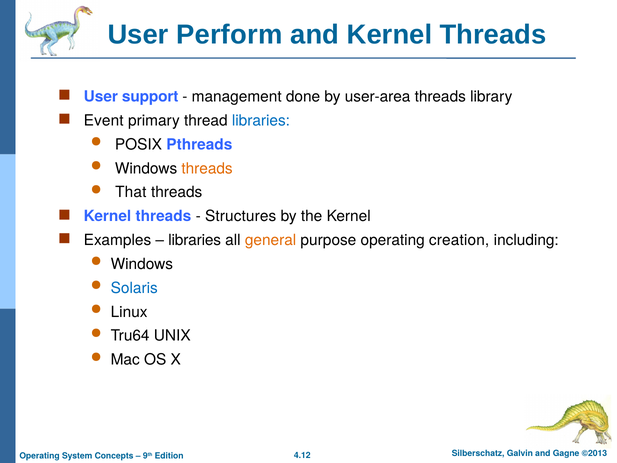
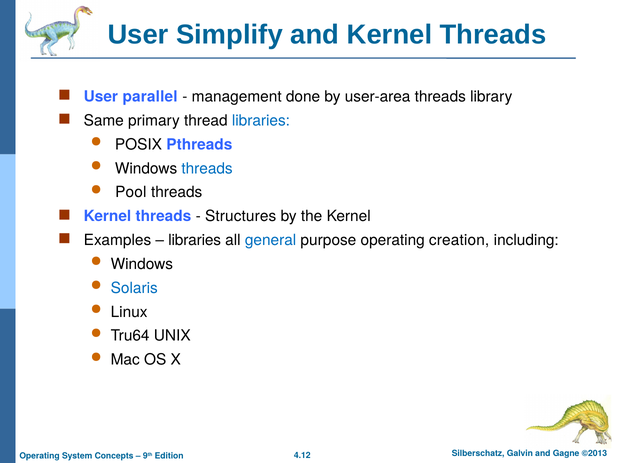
Perform: Perform -> Simplify (229, 35)
support: support -> parallel (150, 97)
Event: Event -> Same (104, 121)
threads colour: orange -> blue (207, 168)
That: That -> Pool (131, 192)
general colour: orange -> blue (271, 240)
